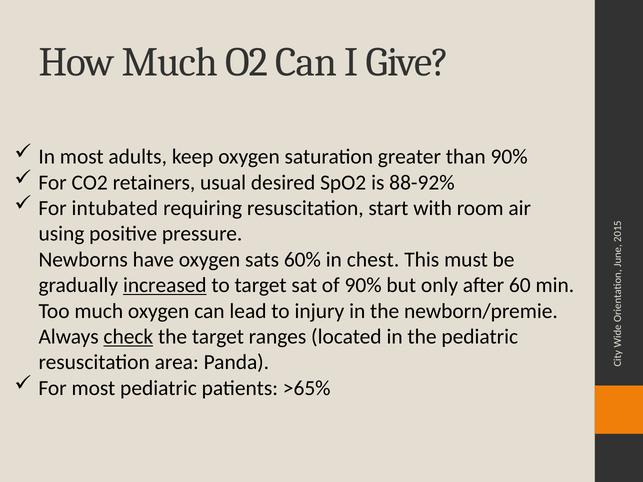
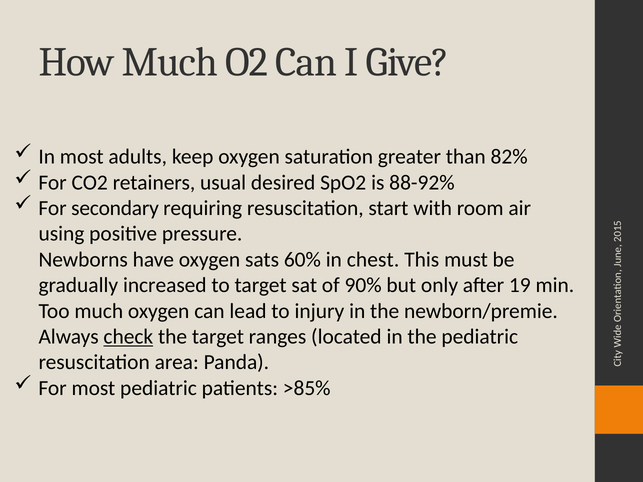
than 90%: 90% -> 82% (509, 157)
intubated: intubated -> secondary (115, 208)
increased underline: present -> none (165, 285)
60: 60 -> 19 (520, 285)
>65%: >65% -> >85% (307, 388)
